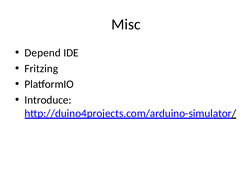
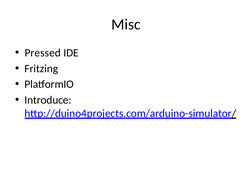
Depend: Depend -> Pressed (43, 53)
